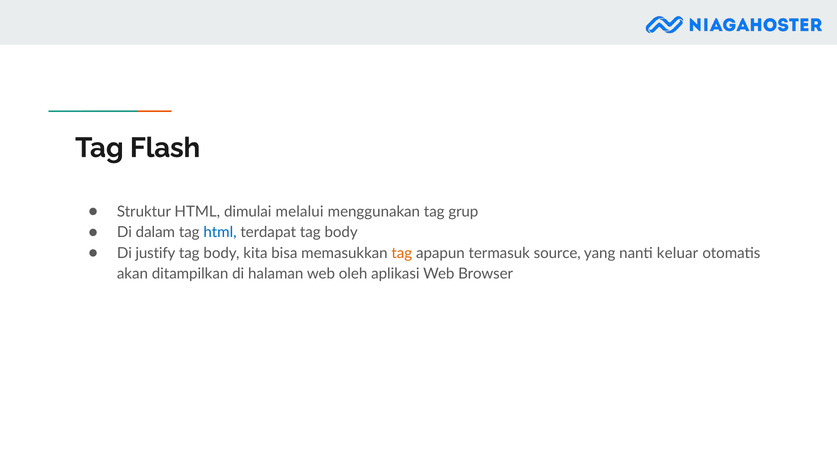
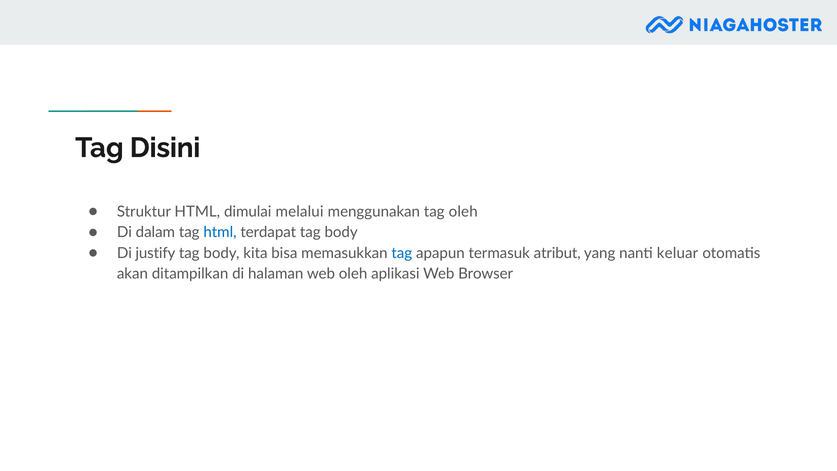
Flash: Flash -> Disini (165, 148)
tag grup: grup -> oleh (463, 211)
tag colour: orange -> blue (402, 253)
source: source -> atribut (557, 253)
